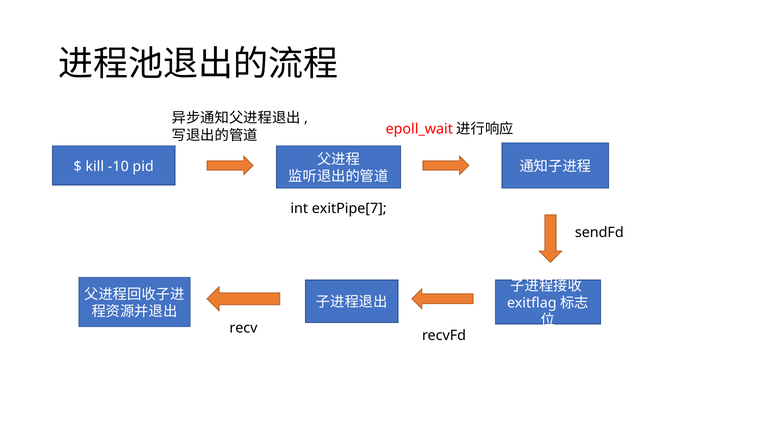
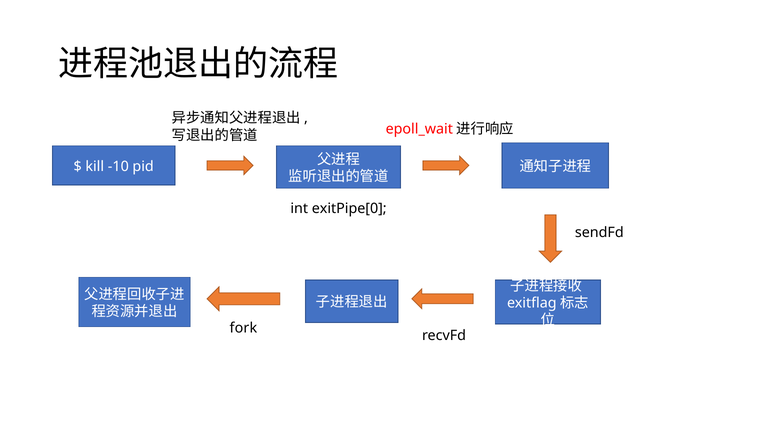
exitPipe[7: exitPipe[7 -> exitPipe[0 (349, 209)
recv: recv -> fork (243, 328)
